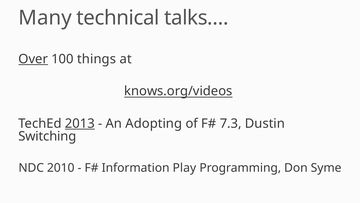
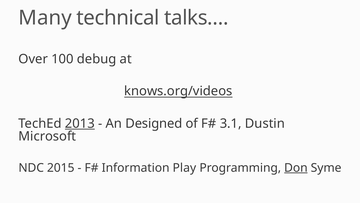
Over underline: present -> none (33, 59)
things: things -> debug (97, 59)
Adopting: Adopting -> Designed (154, 123)
7.3: 7.3 -> 3.1 (231, 123)
Switching: Switching -> Microsoft (47, 136)
2010: 2010 -> 2015 (61, 167)
Don underline: none -> present (296, 167)
